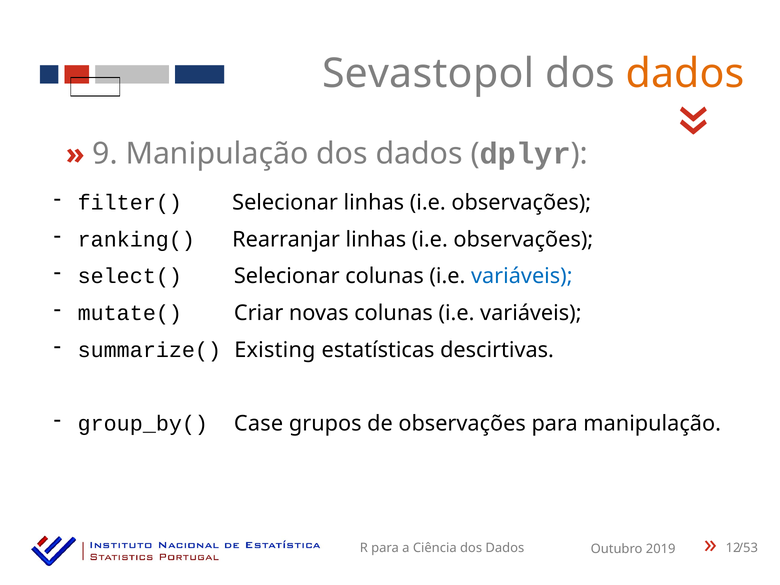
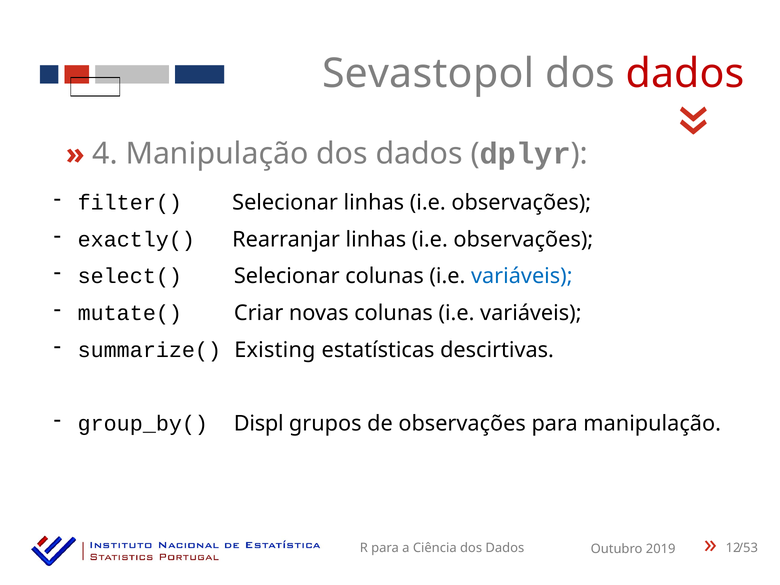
dados colour: orange -> red (685, 74)
9: 9 -> 4 (105, 154)
ranking(: ranking( -> exactly( (136, 239)
Case: Case -> Displ (259, 424)
